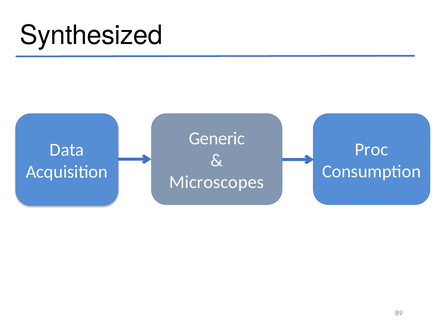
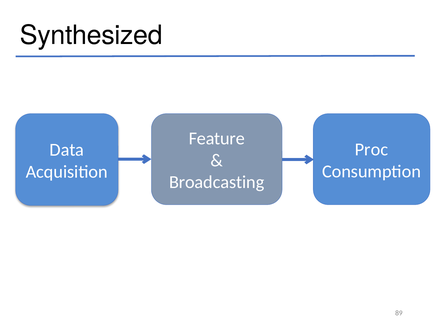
Generic: Generic -> Feature (217, 138)
Microscopes: Microscopes -> Broadcasting (217, 182)
